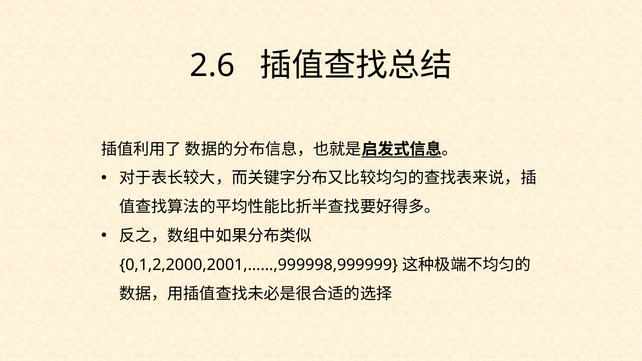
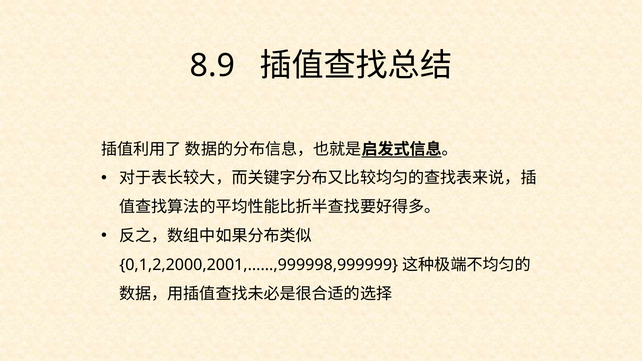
2.6: 2.6 -> 8.9 (212, 66)
